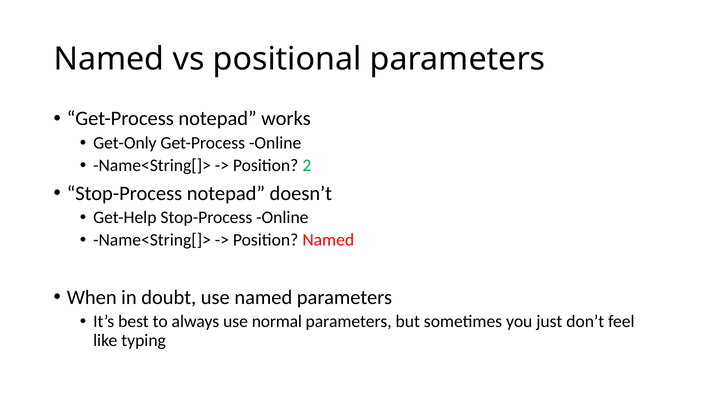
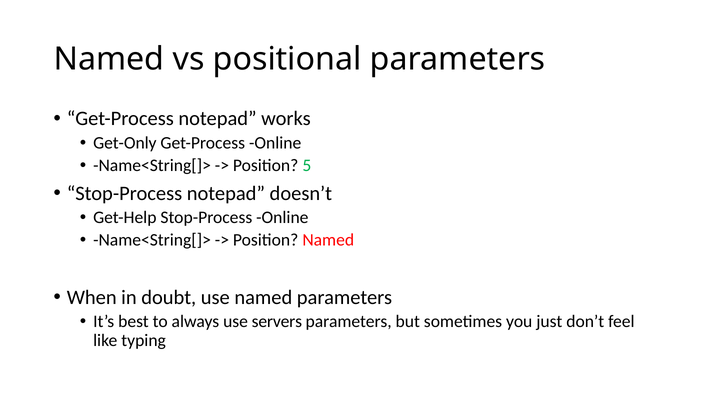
2: 2 -> 5 (307, 166)
normal: normal -> servers (277, 322)
